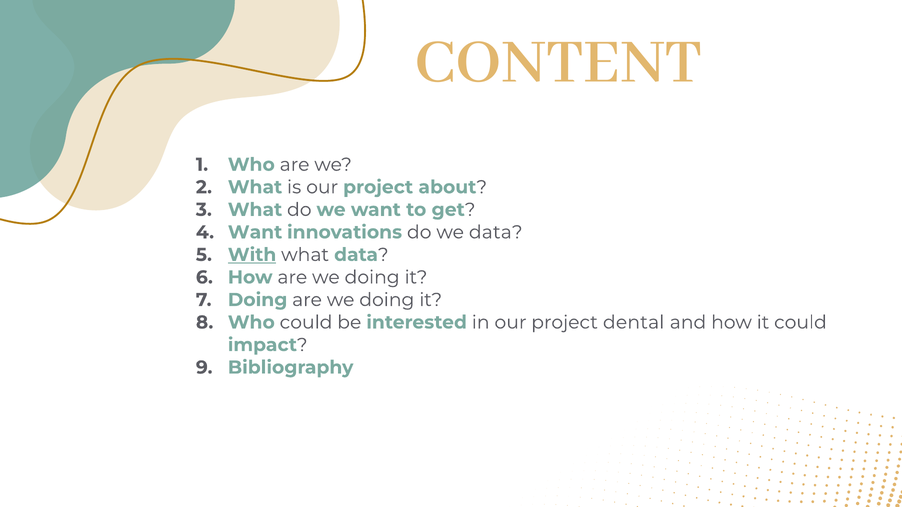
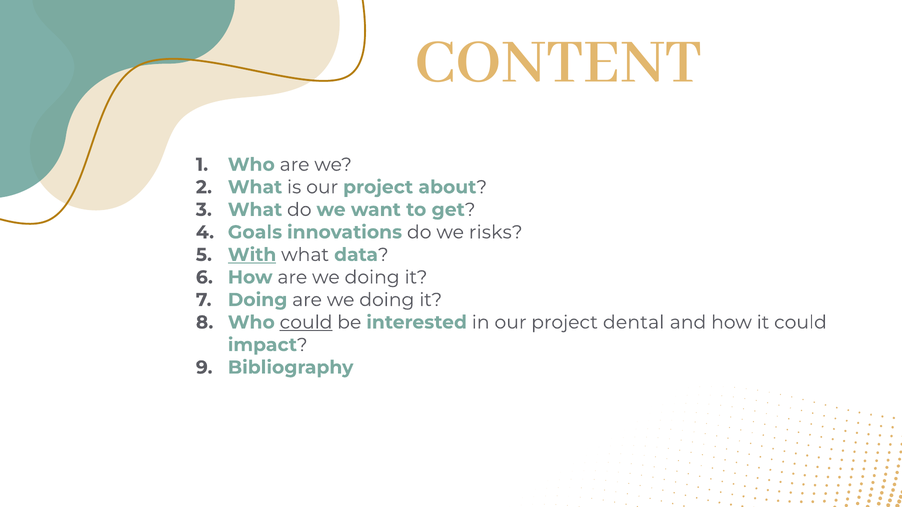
Want: Want -> Goals (255, 232)
we data: data -> risks (496, 232)
could underline: none -> present (306, 323)
